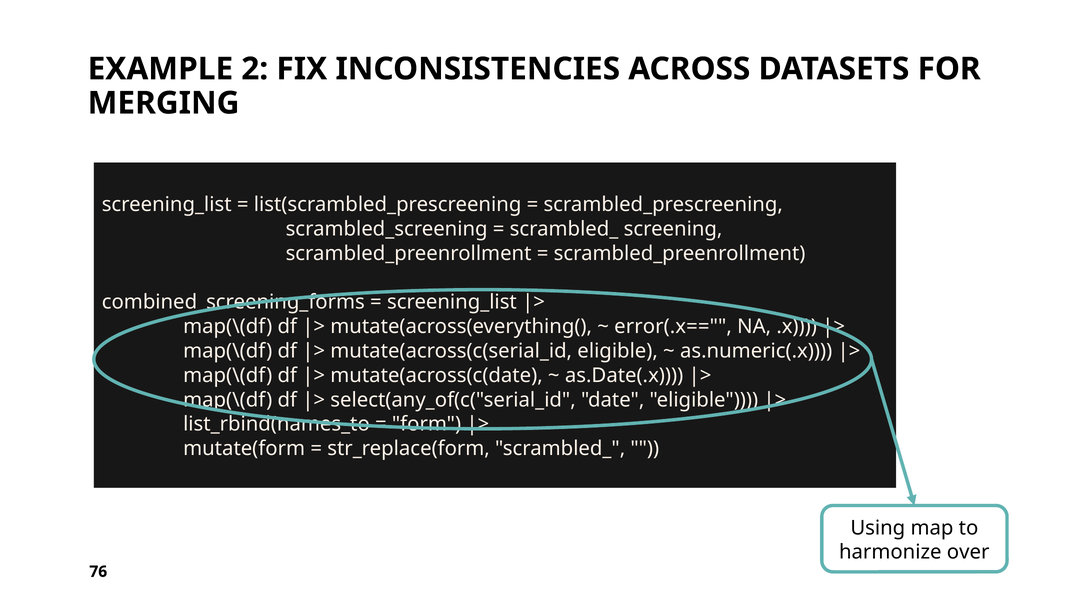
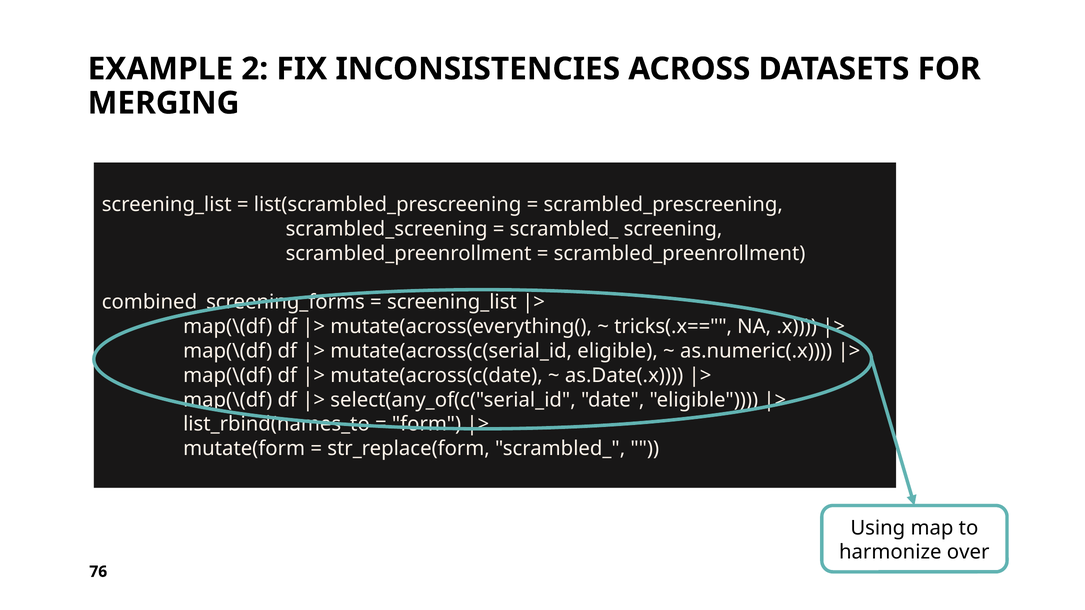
error(.x==: error(.x== -> tricks(.x== (673, 327)
